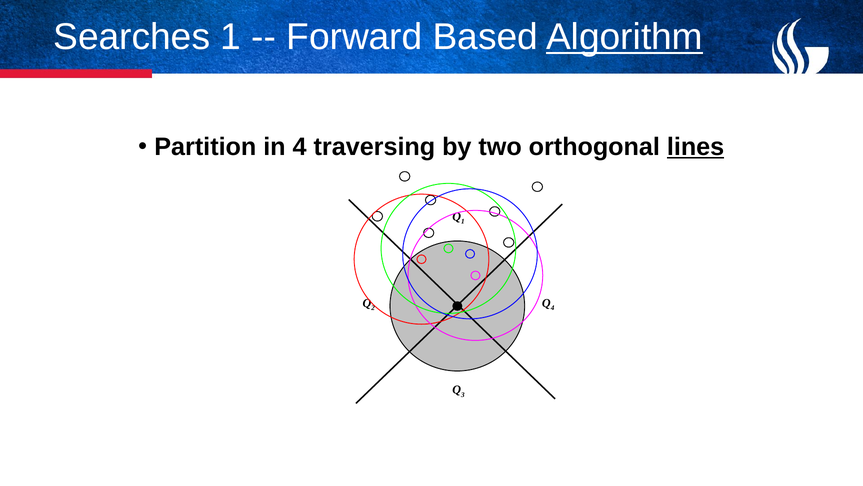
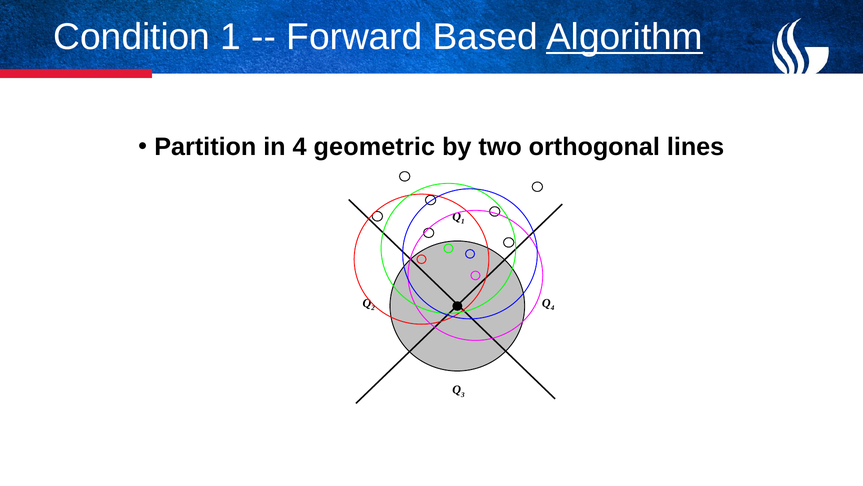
Searches: Searches -> Condition (132, 37)
traversing: traversing -> geometric (374, 147)
lines underline: present -> none (696, 147)
